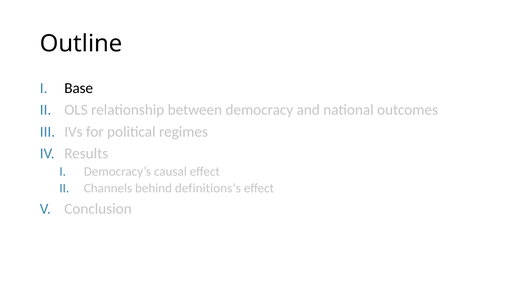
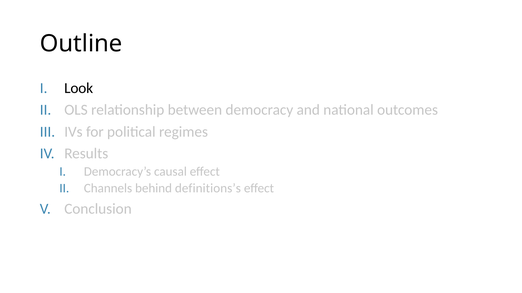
Base: Base -> Look (79, 88)
